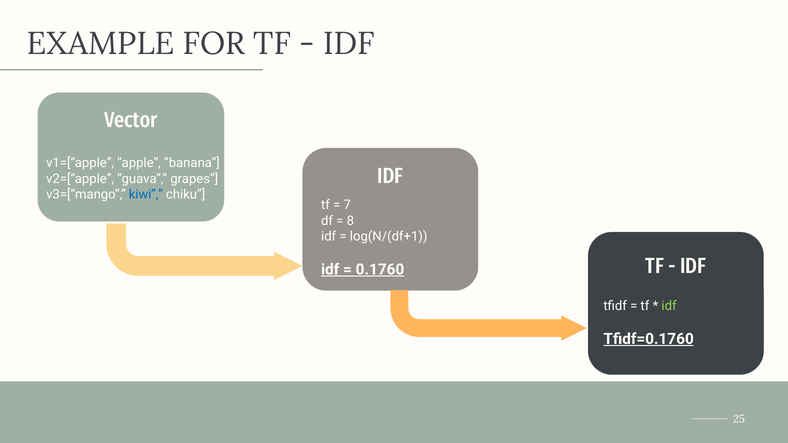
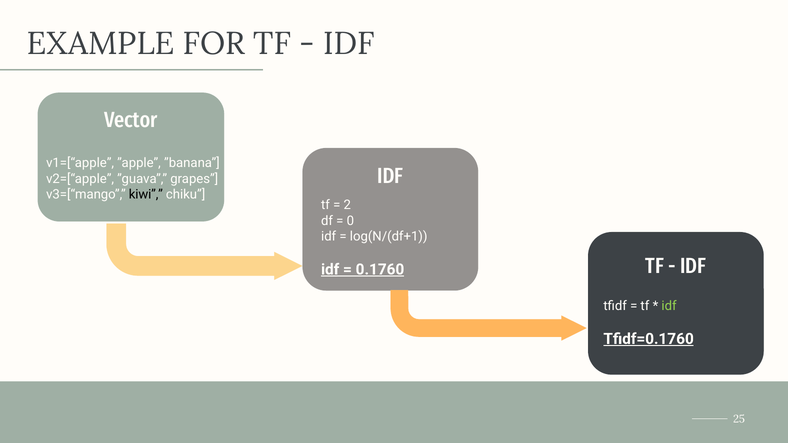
kiwi colour: blue -> black (146, 195)
7: 7 -> 2 (347, 205)
8: 8 -> 0 (350, 221)
